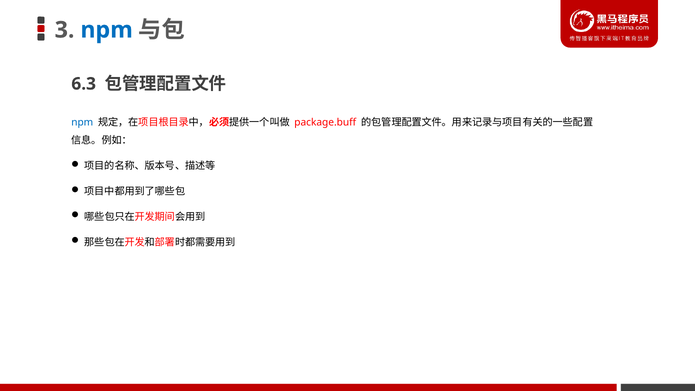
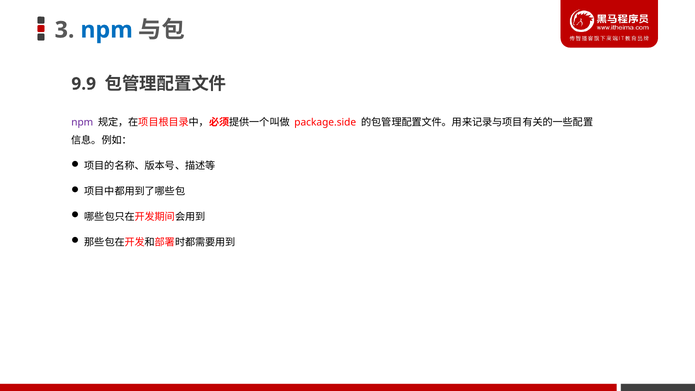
6.3: 6.3 -> 9.9 (84, 84)
npm colour: blue -> purple (82, 122)
package.buff: package.buff -> package.side (325, 122)
